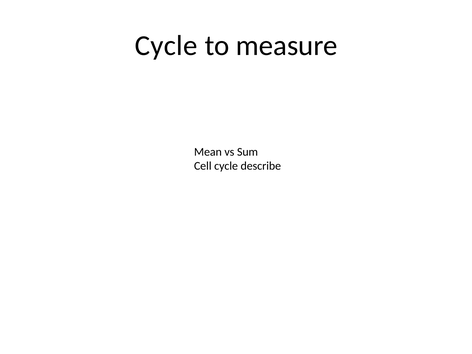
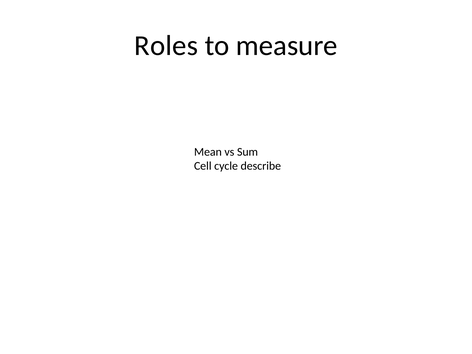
Cycle: Cycle -> Roles (166, 46)
